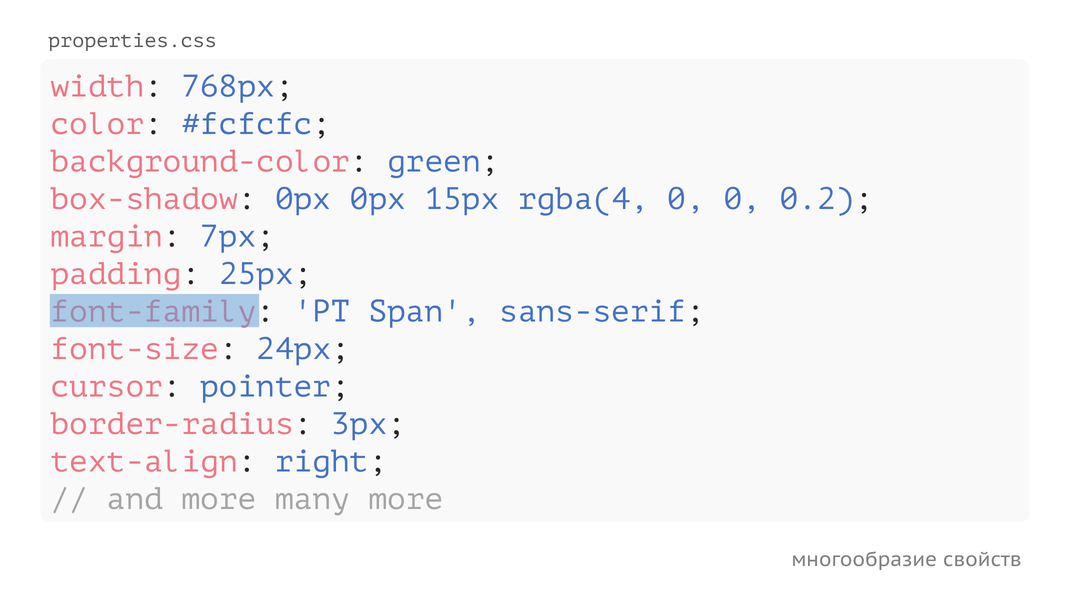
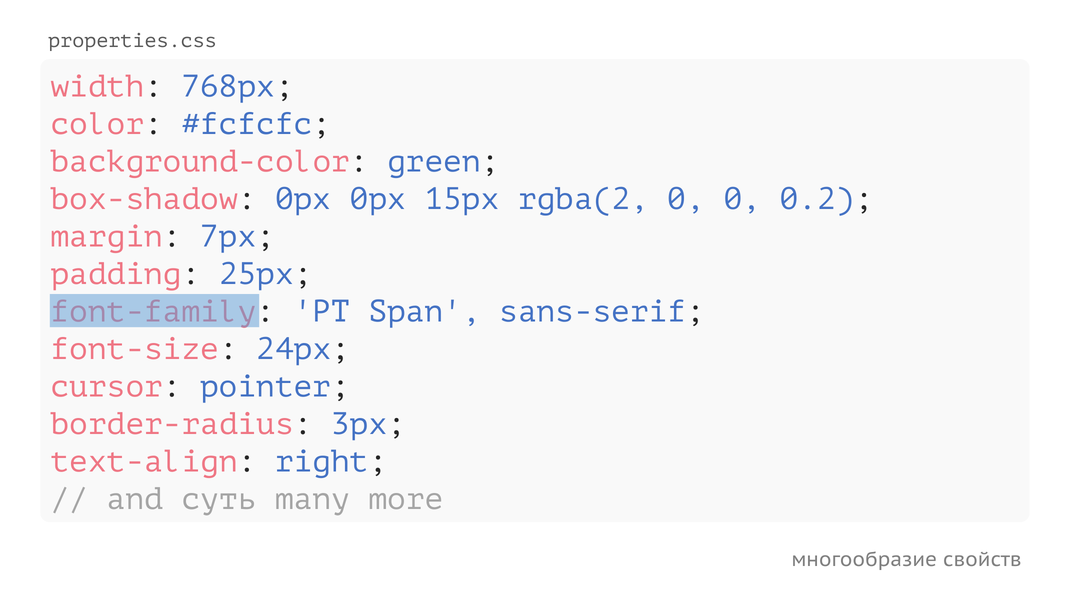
rgba(4: rgba(4 -> rgba(2 (583, 199)
and more: more -> суть (219, 499)
